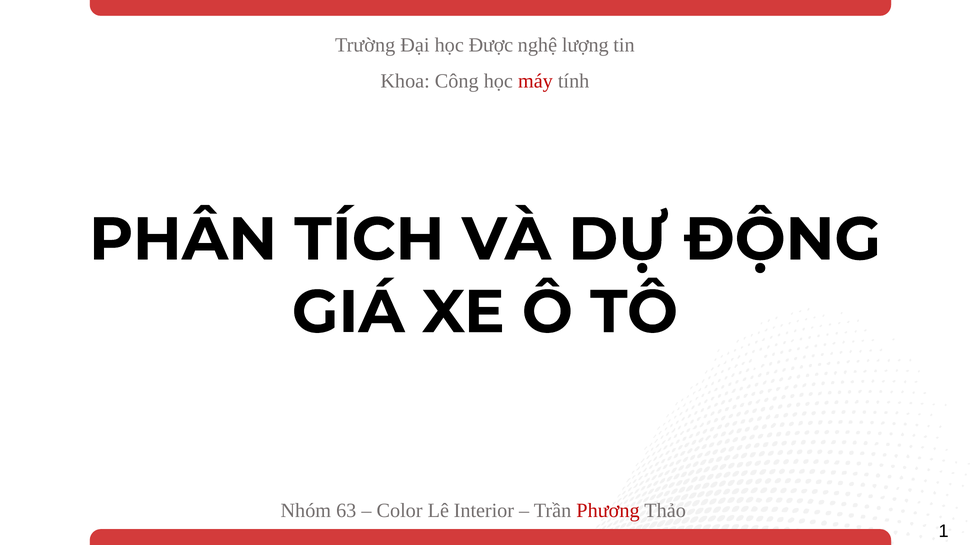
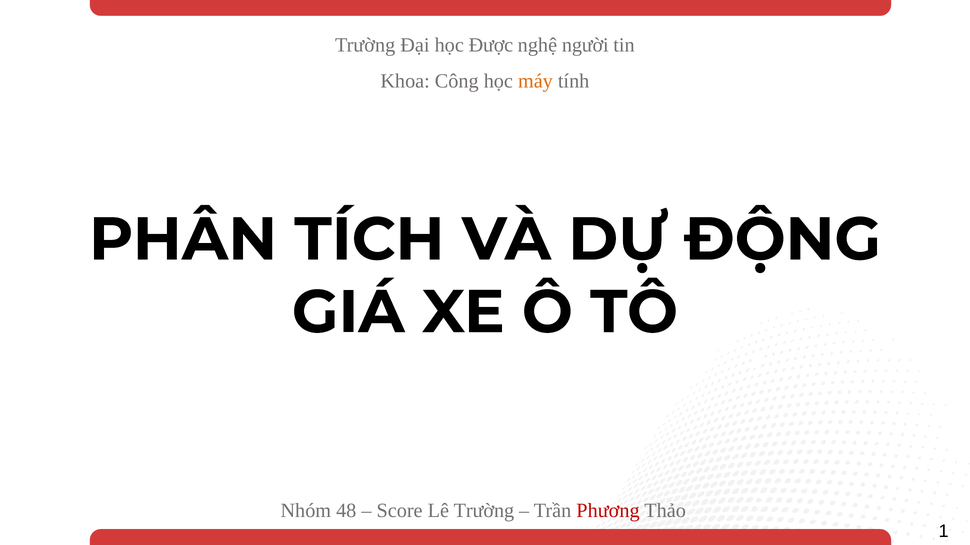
lượng: lượng -> người (585, 45)
máy colour: red -> orange (535, 81)
63: 63 -> 48 (346, 511)
Color: Color -> Score (400, 511)
Lê Interior: Interior -> Trường (484, 511)
